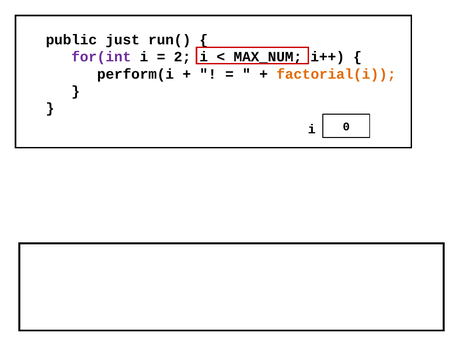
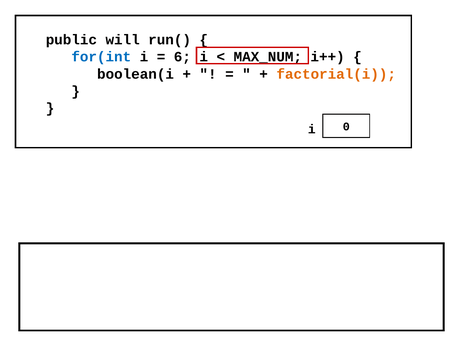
just: just -> will (123, 40)
for(int colour: purple -> blue (101, 57)
2: 2 -> 6 (182, 57)
perform(i: perform(i -> boolean(i (135, 74)
